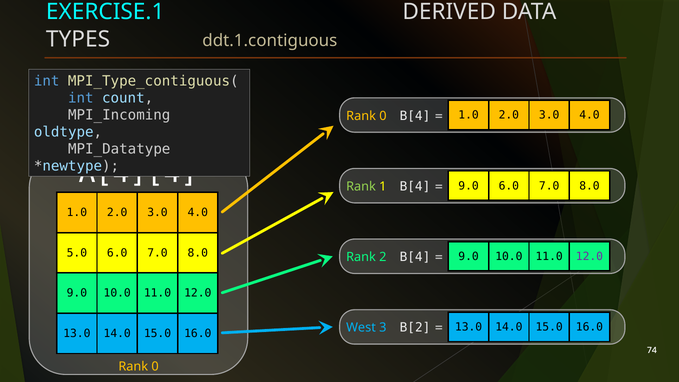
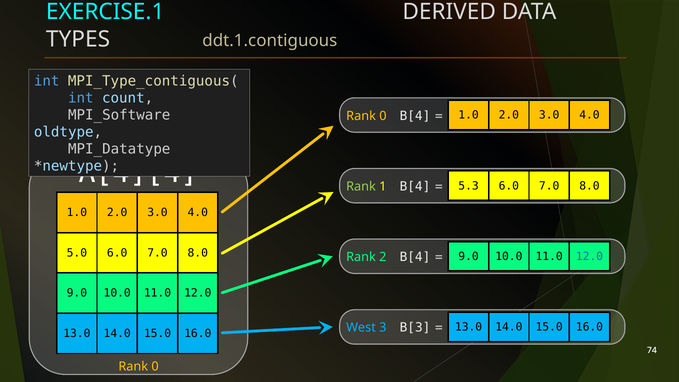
MPI_Incoming: MPI_Incoming -> MPI_Software (119, 115)
9.0: 9.0 -> 5.3 (469, 186)
12.0 colour: purple -> blue (589, 256)
B[2: B[2 -> B[3 (415, 328)
